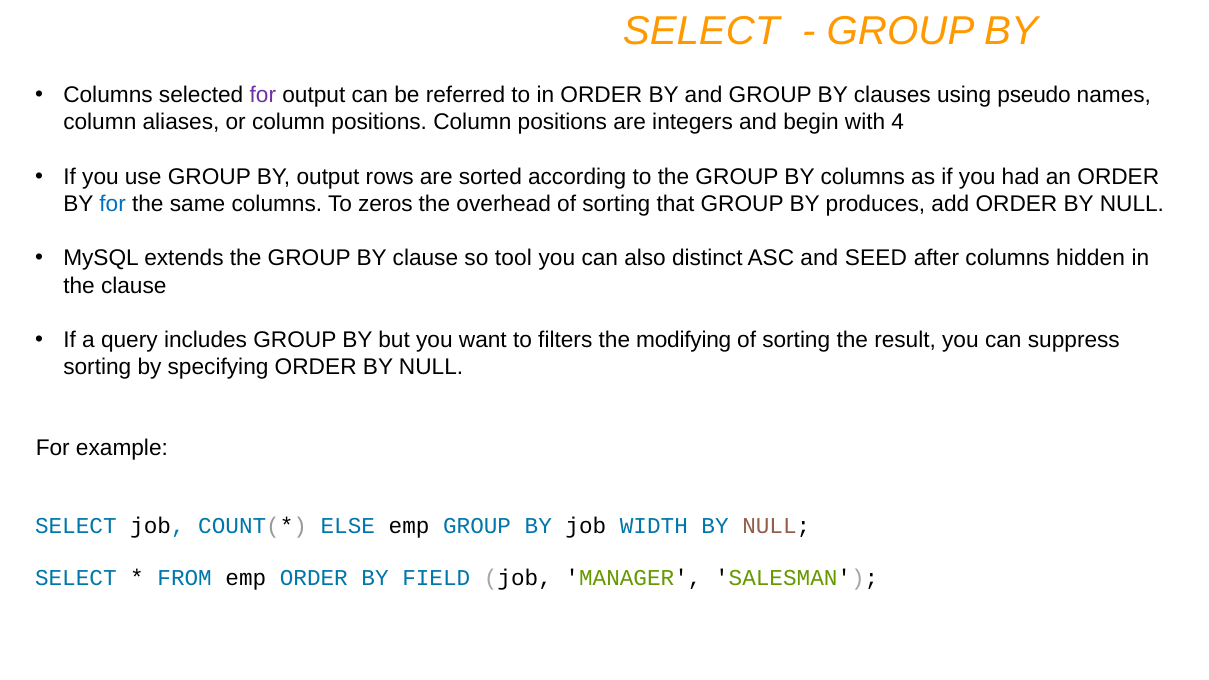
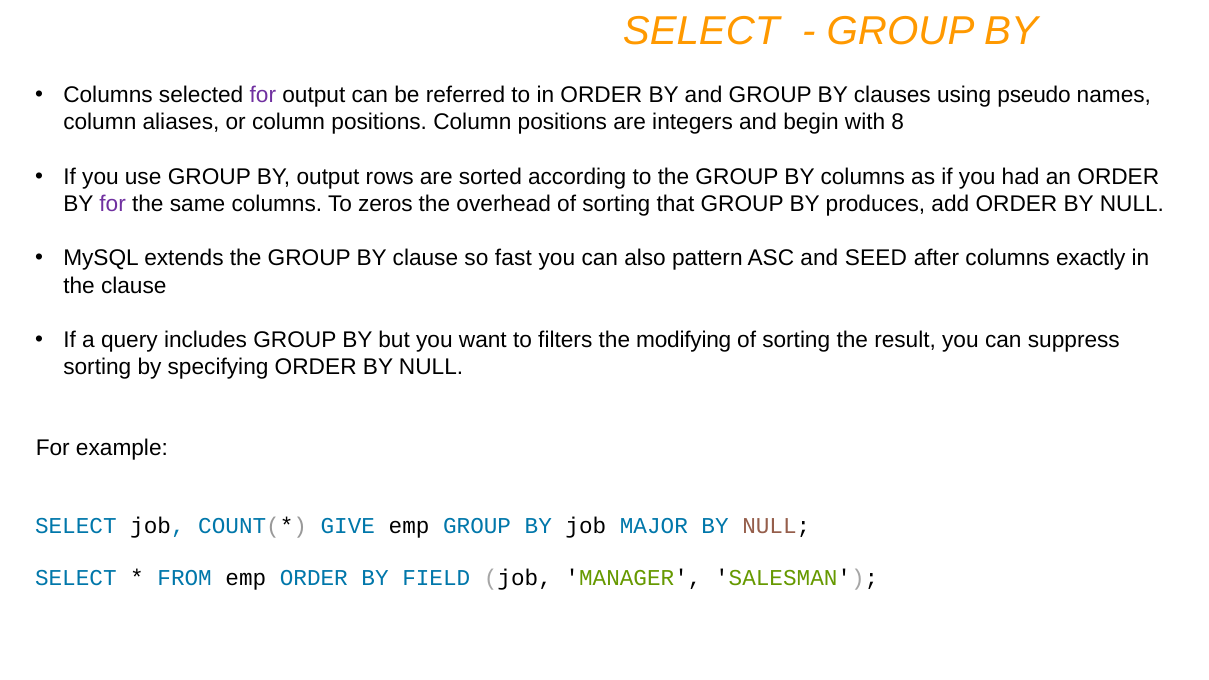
4: 4 -> 8 (898, 122)
for colour: blue -> purple (113, 204)
tool: tool -> fast (513, 258)
distinct: distinct -> pattern (707, 258)
hidden: hidden -> exactly (1091, 258)
ELSE: ELSE -> GIVE (348, 526)
WIDTH: WIDTH -> MAJOR (654, 526)
